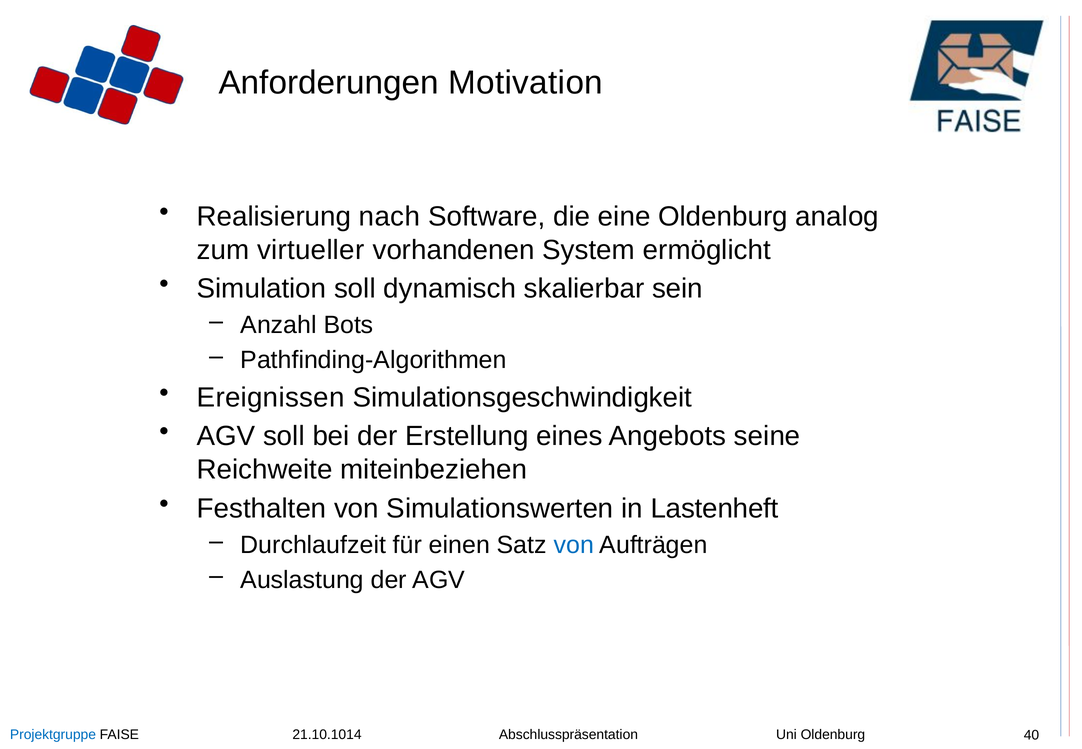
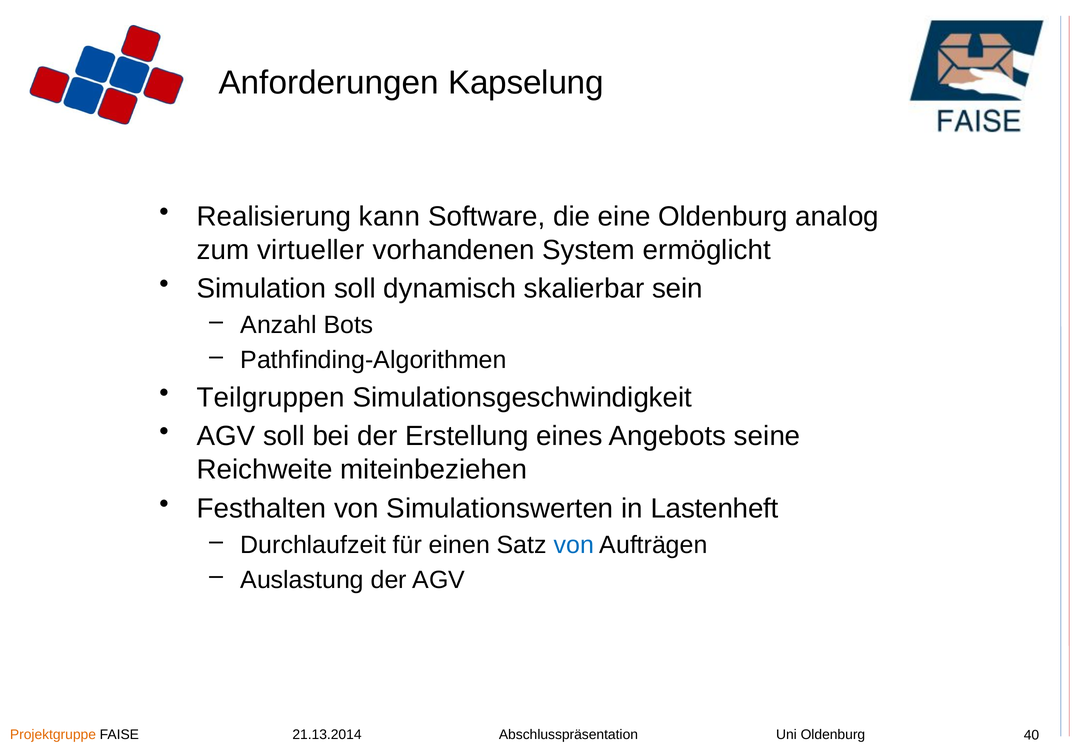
Motivation: Motivation -> Kapselung (526, 83)
nach: nach -> kann (389, 217)
Ereignissen: Ereignissen -> Teilgruppen (271, 397)
Projektgruppe colour: blue -> orange (53, 735)
21.10.1014: 21.10.1014 -> 21.13.2014 (327, 735)
